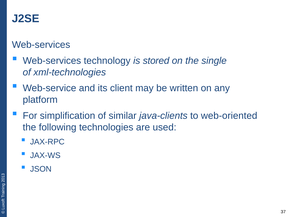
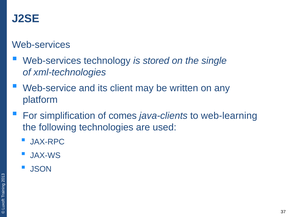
similar: similar -> comes (123, 116)
web-oriented: web-oriented -> web-learning (229, 116)
